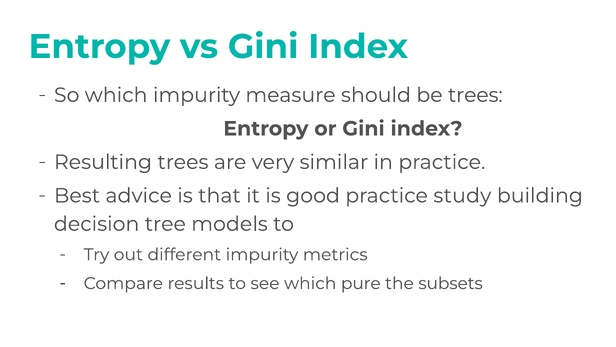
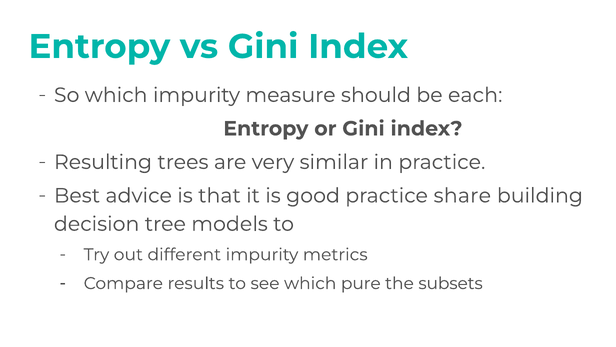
be trees: trees -> each (475, 95)
study: study -> share (462, 195)
